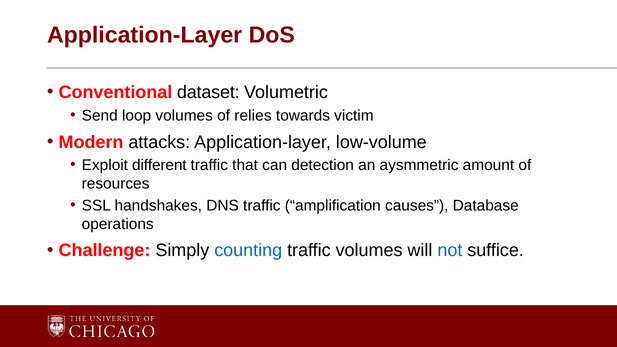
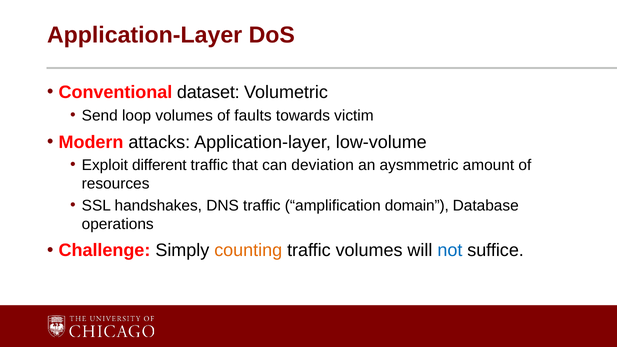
relies: relies -> faults (253, 116)
detection: detection -> deviation (323, 165)
causes: causes -> domain (417, 205)
counting colour: blue -> orange (248, 251)
